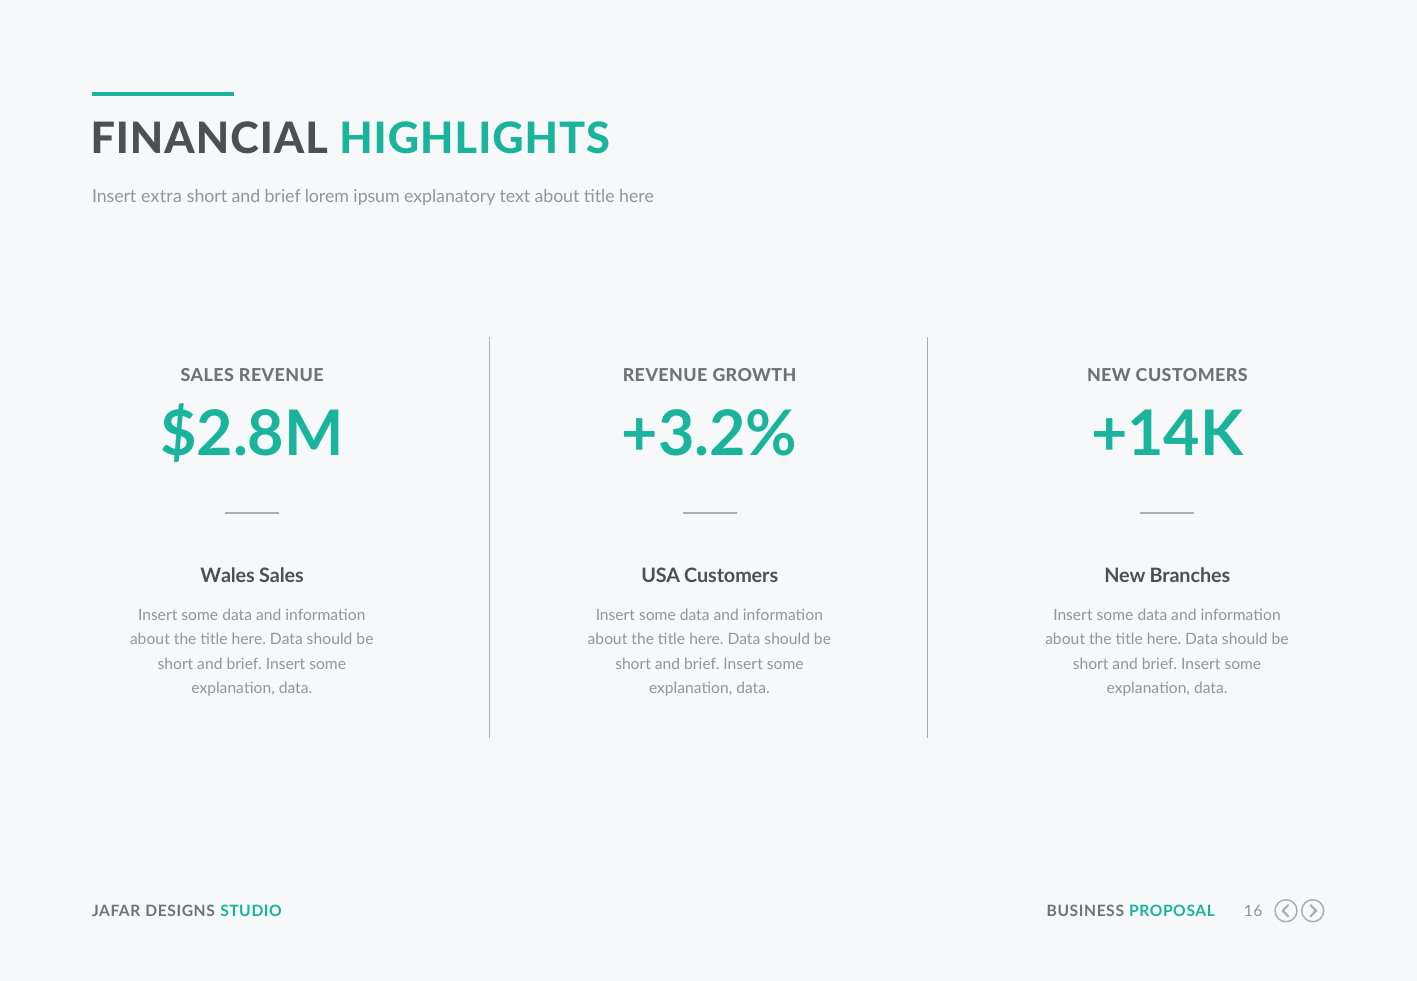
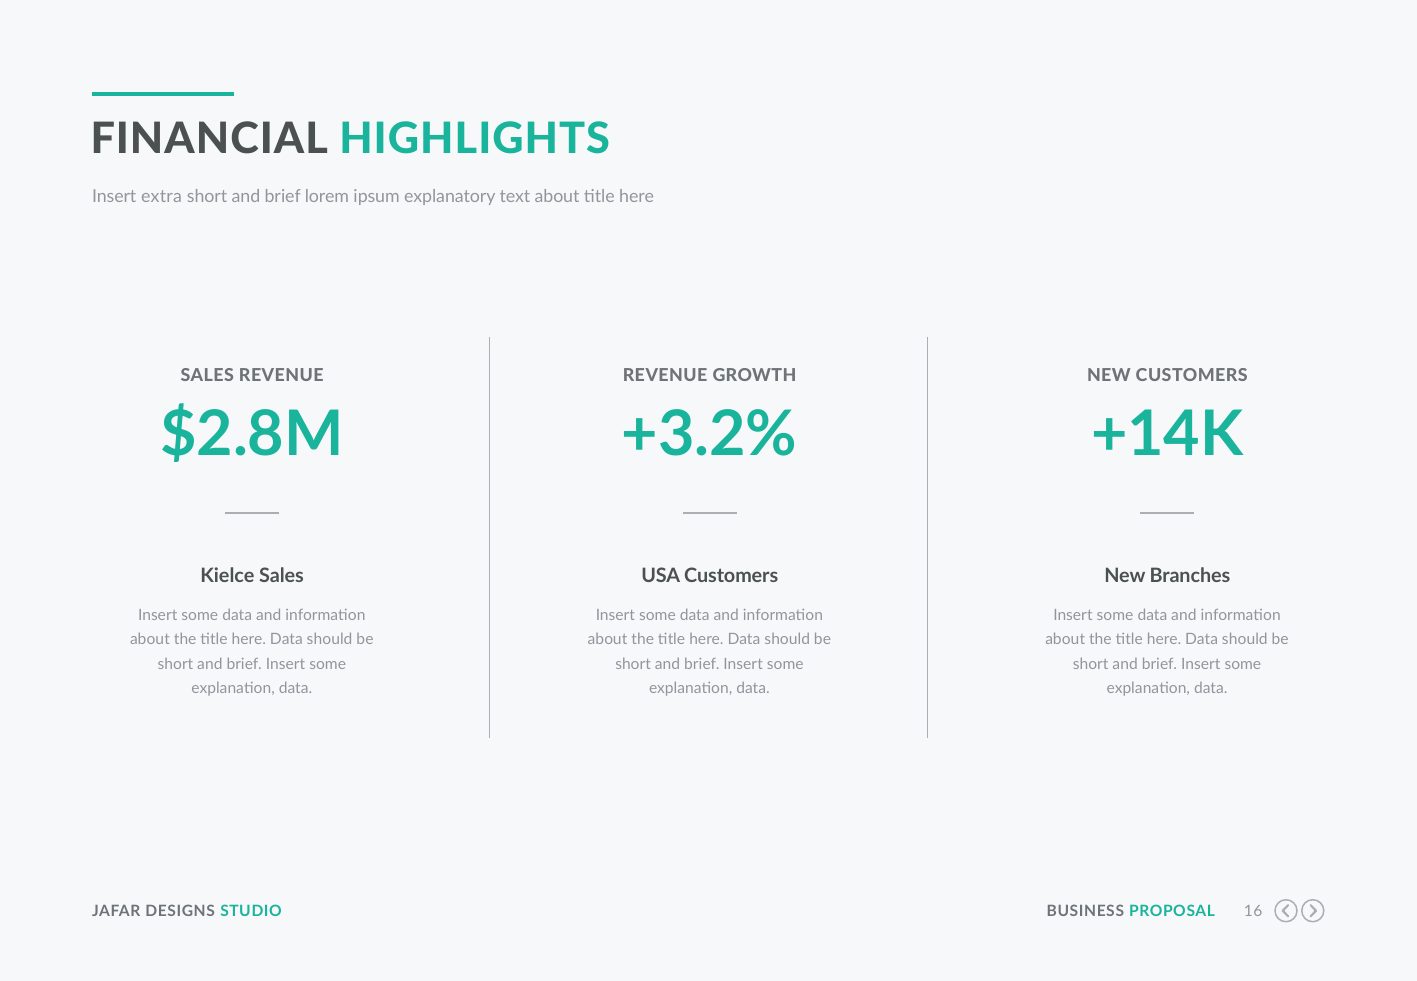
Wales: Wales -> Kielce (227, 576)
